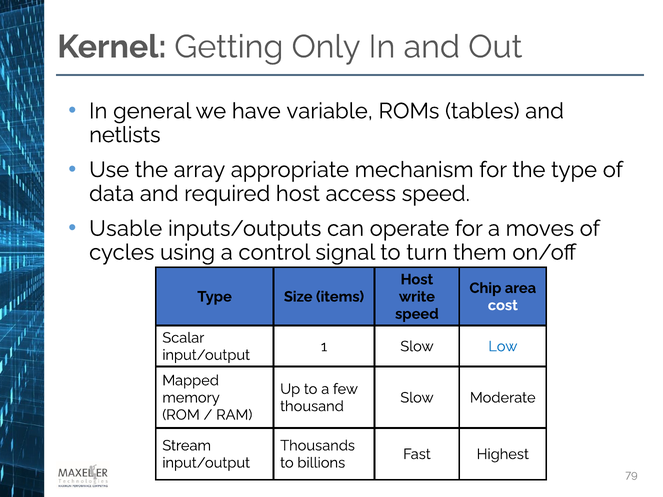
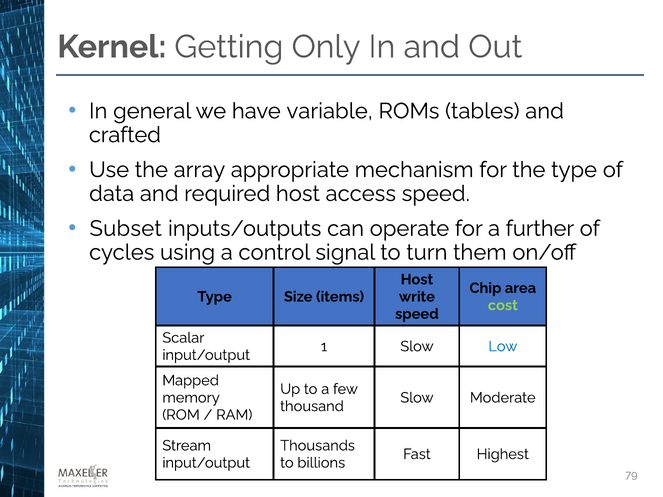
netlists: netlists -> crafted (125, 135)
Usable: Usable -> Subset (126, 229)
moves: moves -> further (540, 229)
cost colour: white -> light green (503, 305)
